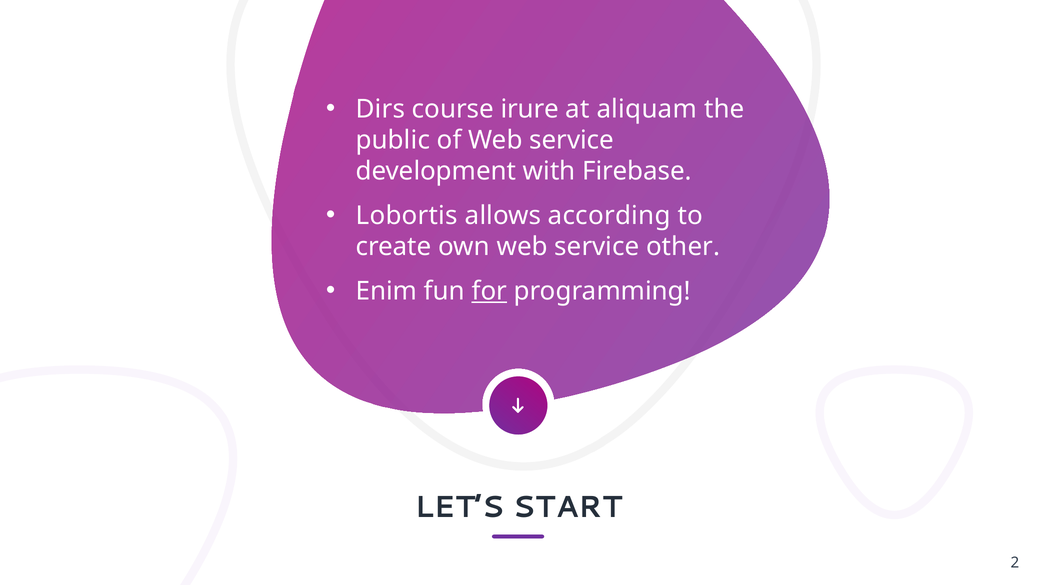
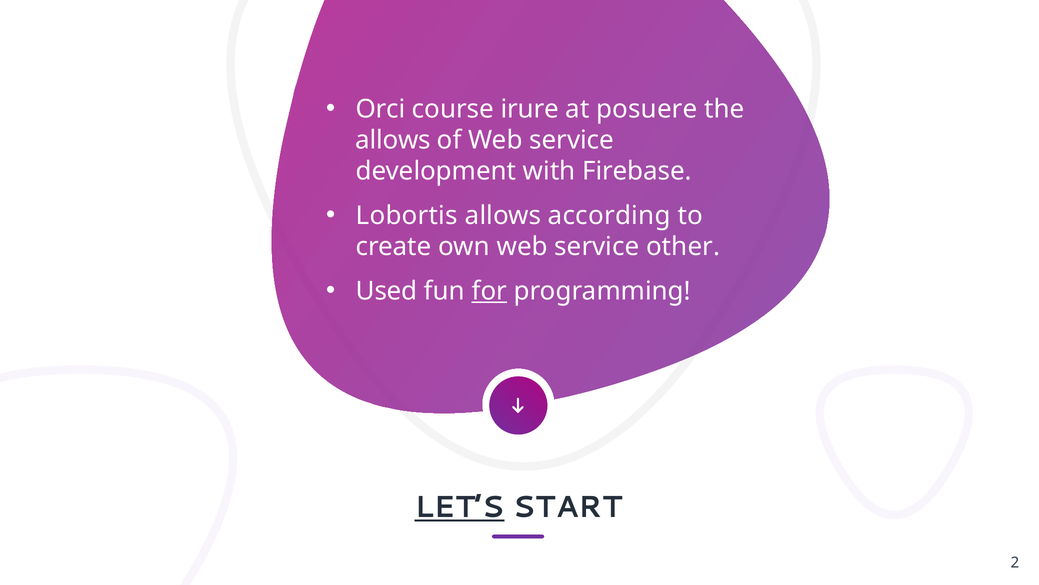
Dirs: Dirs -> Orci (380, 109)
aliquam: aliquam -> posuere (647, 109)
public: public -> allows (393, 140)
Enim: Enim -> Used (387, 291)
LET’S underline: none -> present (460, 507)
